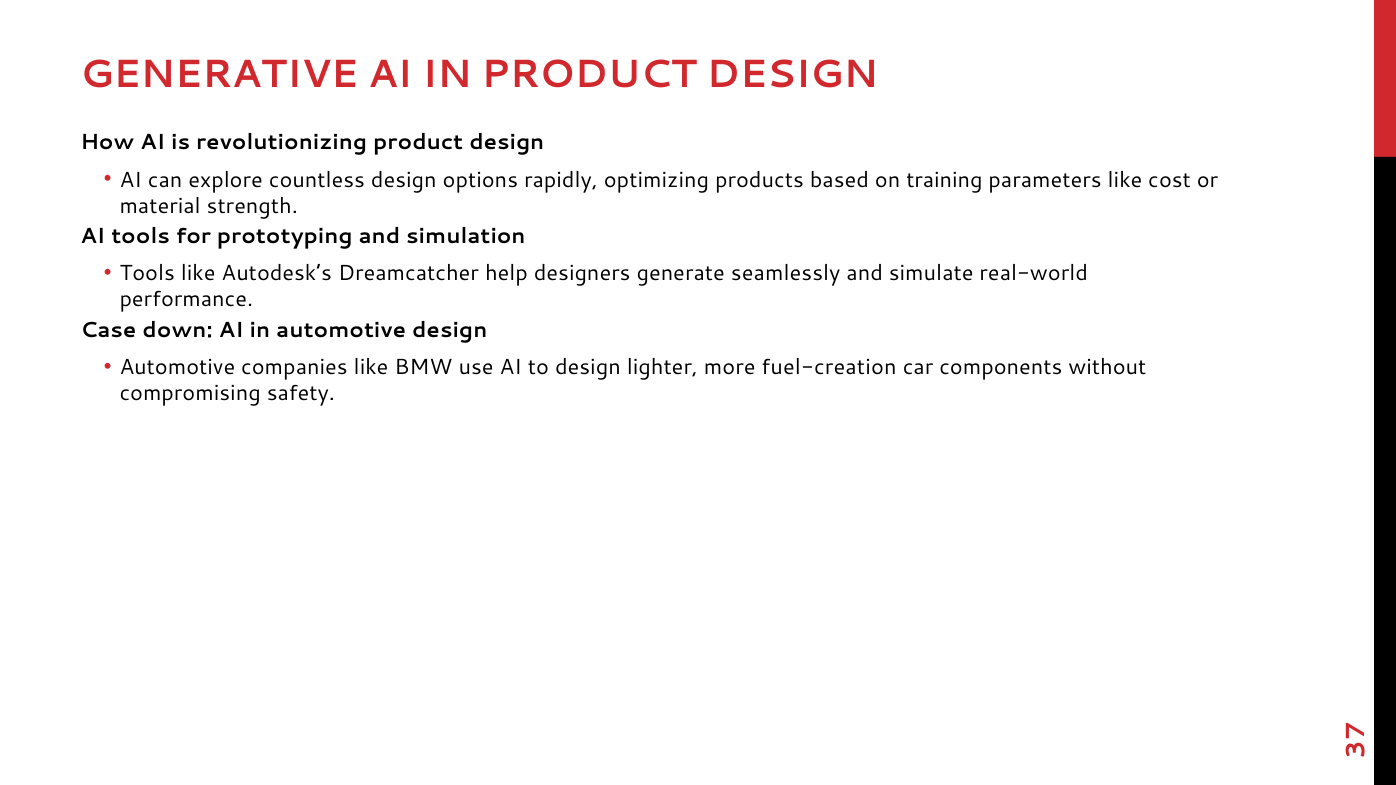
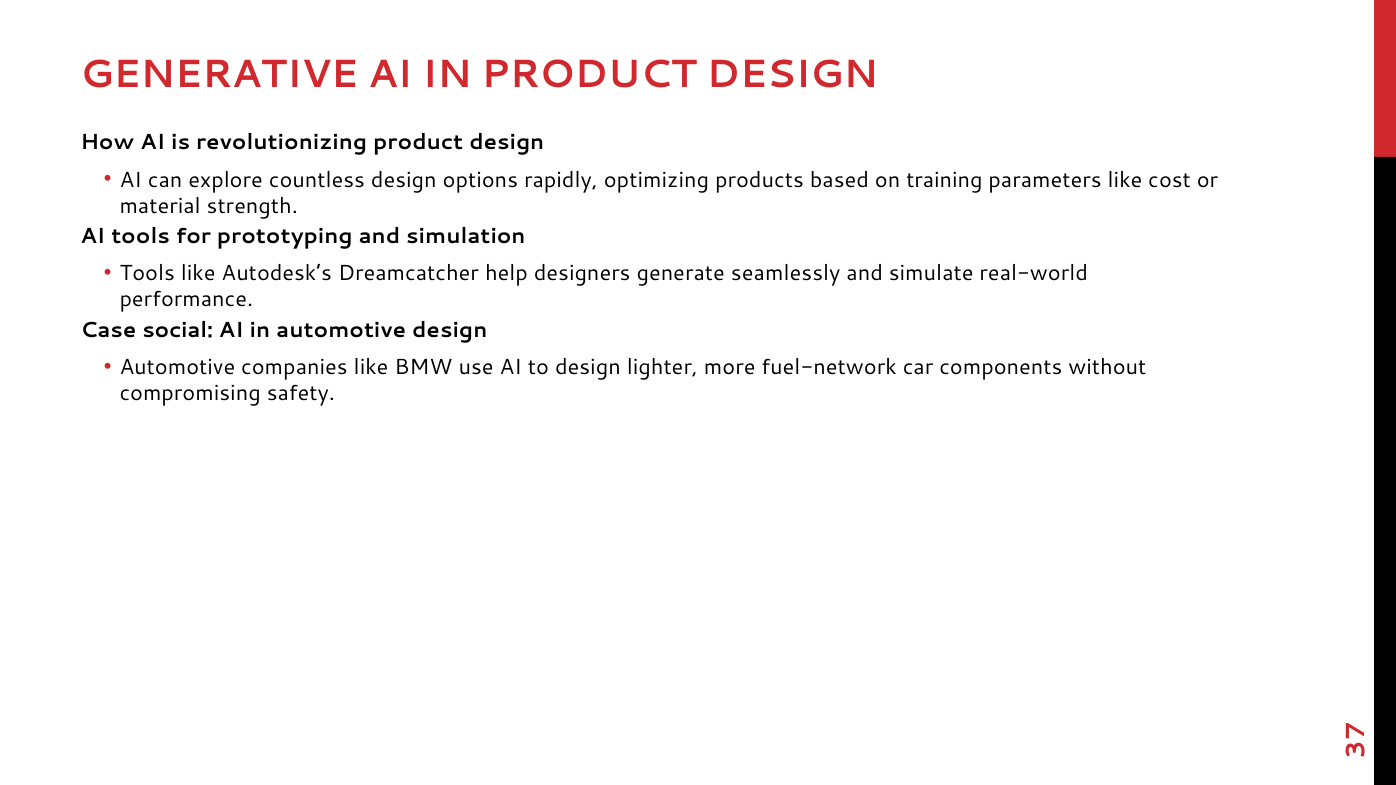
down: down -> social (178, 330)
fuel-creation: fuel-creation -> fuel-network (829, 368)
